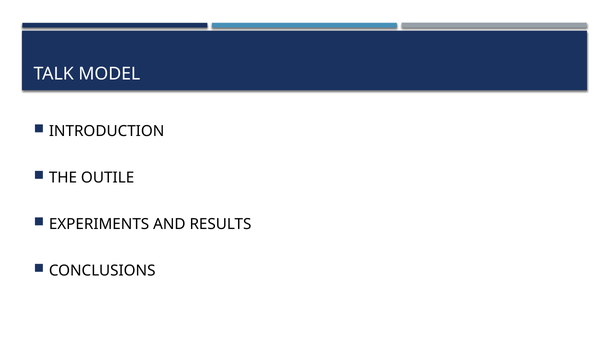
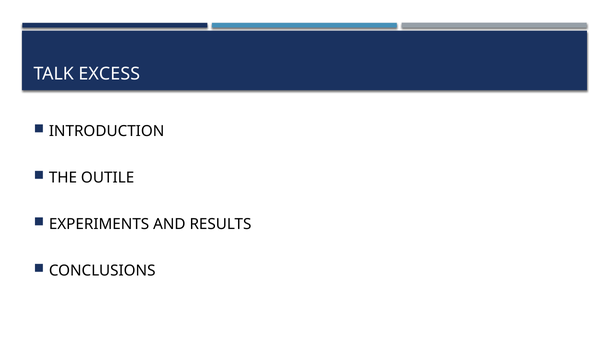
MODEL: MODEL -> EXCESS (109, 74)
